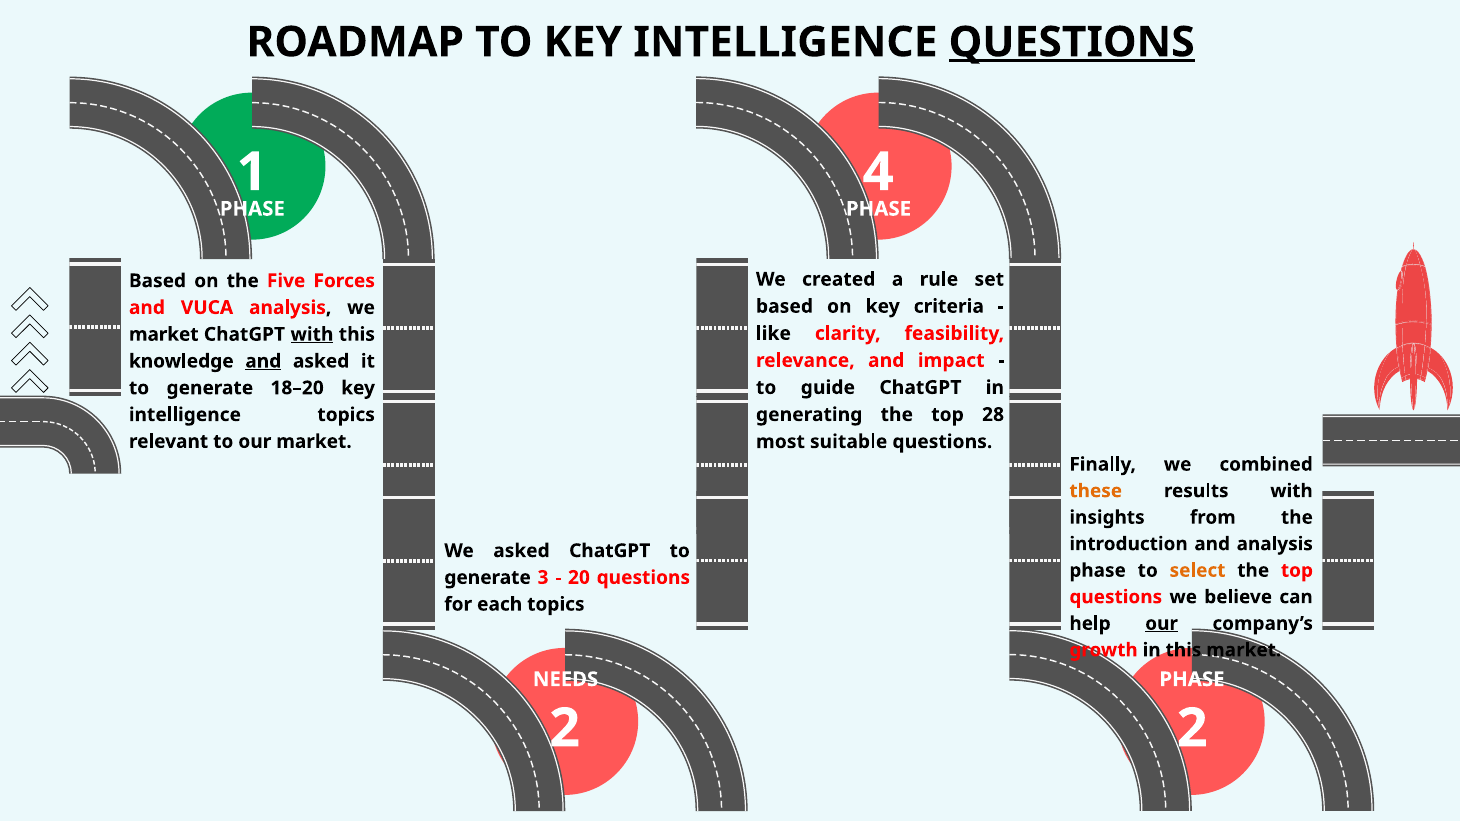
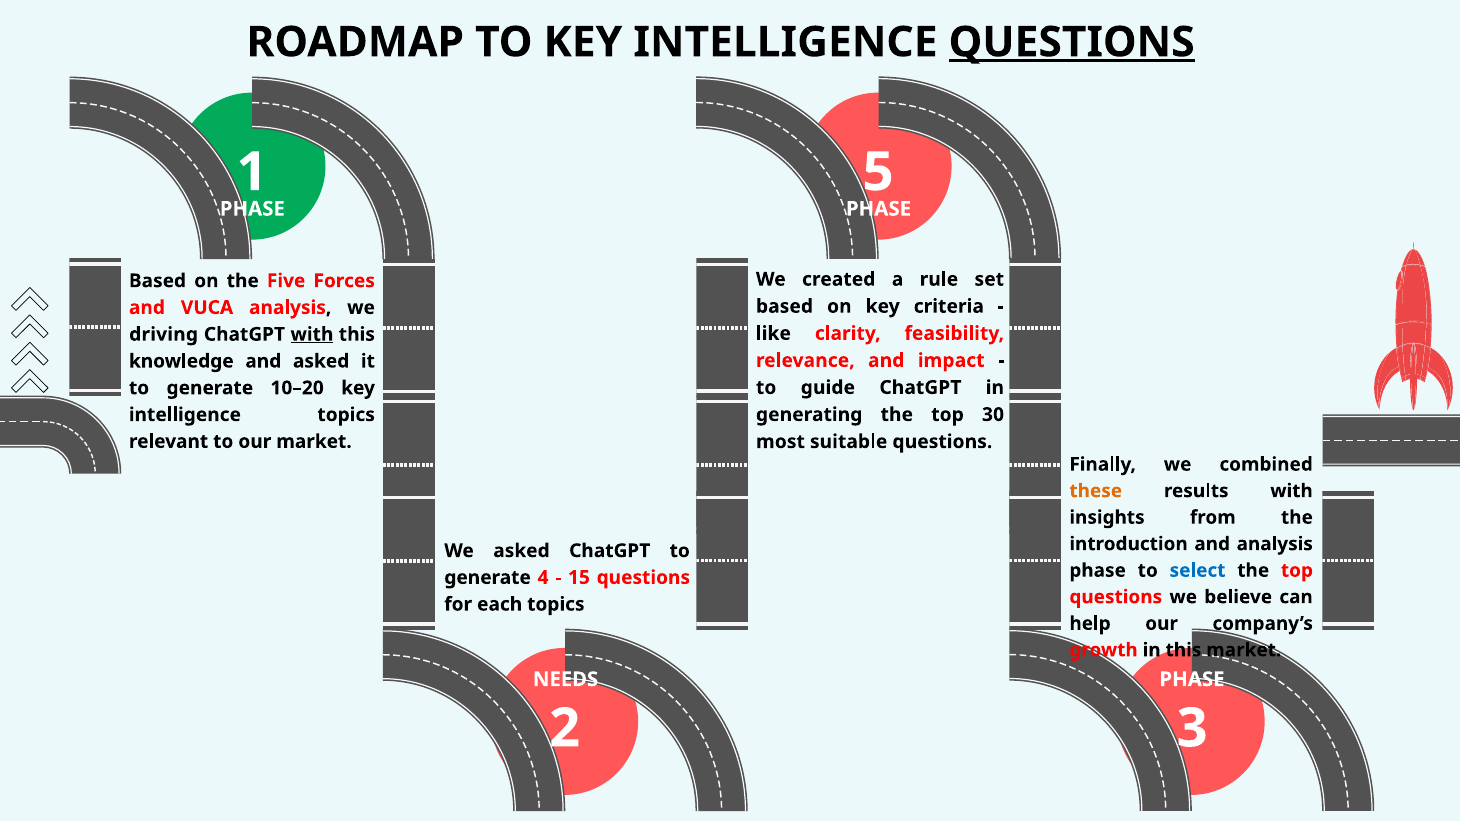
4: 4 -> 5 (878, 172)
market: market -> driving (164, 335)
and underline: present -> none (263, 361)
18–20: 18–20 -> 10–20 (297, 388)
28: 28 -> 30 (993, 415)
select colour: orange -> blue (1198, 571)
3: 3 -> 4 (543, 578)
20: 20 -> 15 (579, 578)
our underline: present -> none (1162, 624)
2 2: 2 -> 3 (1192, 729)
